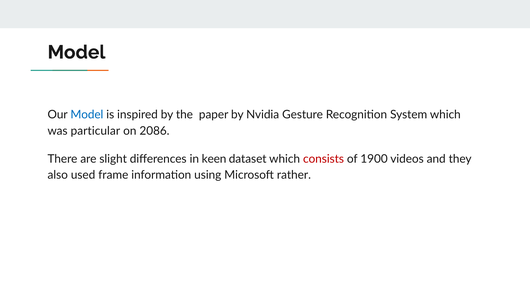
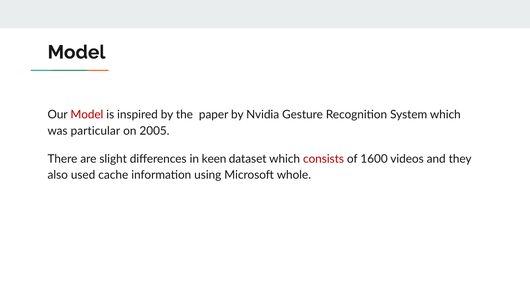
Model colour: blue -> red (87, 115)
2086: 2086 -> 2005 (154, 131)
1900: 1900 -> 1600 (374, 159)
frame: frame -> cache (113, 175)
rather: rather -> whole (294, 175)
